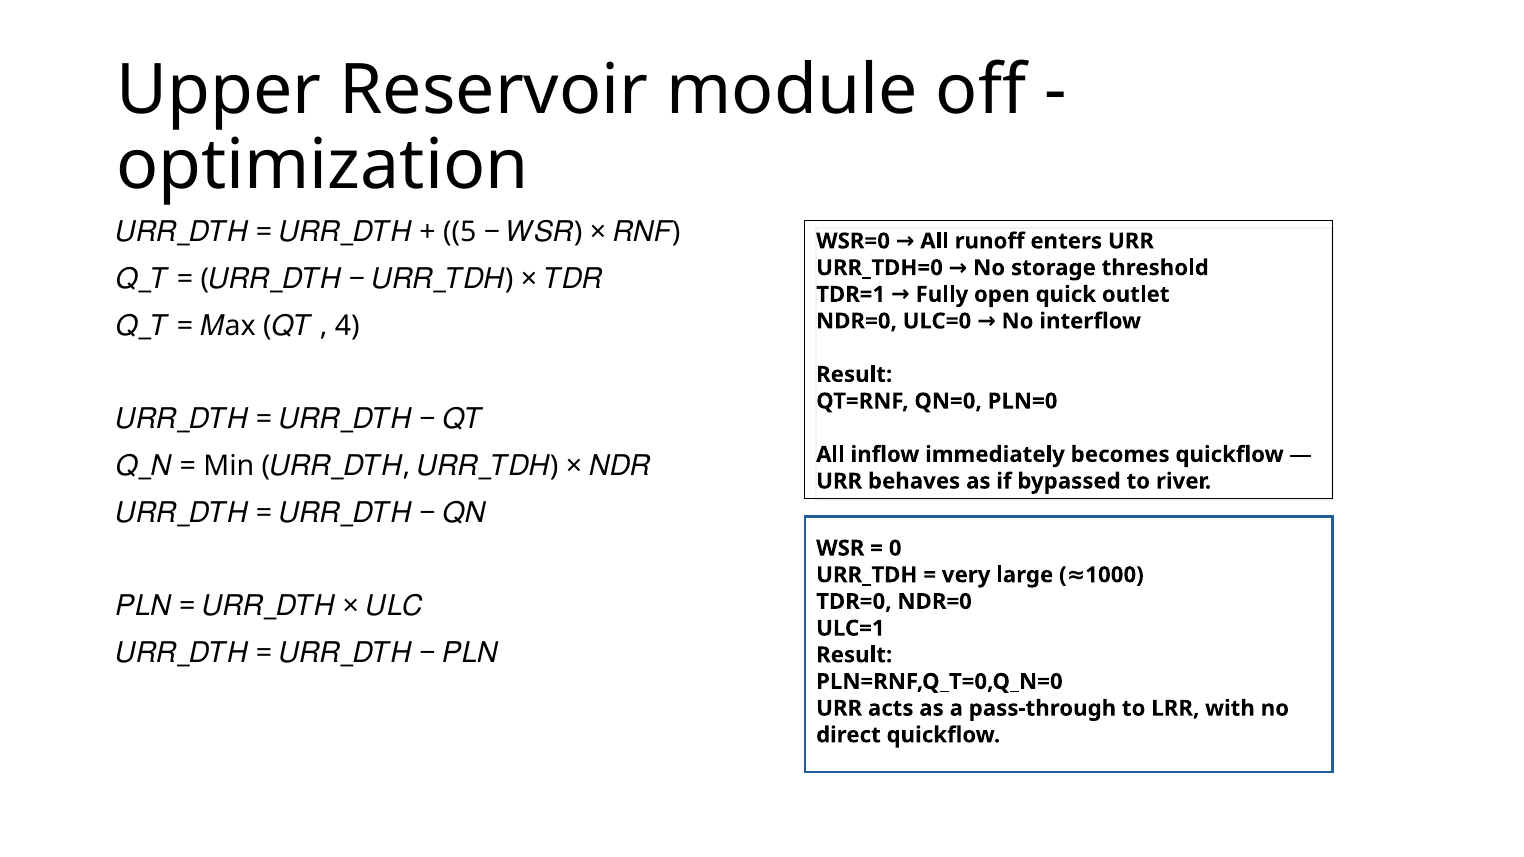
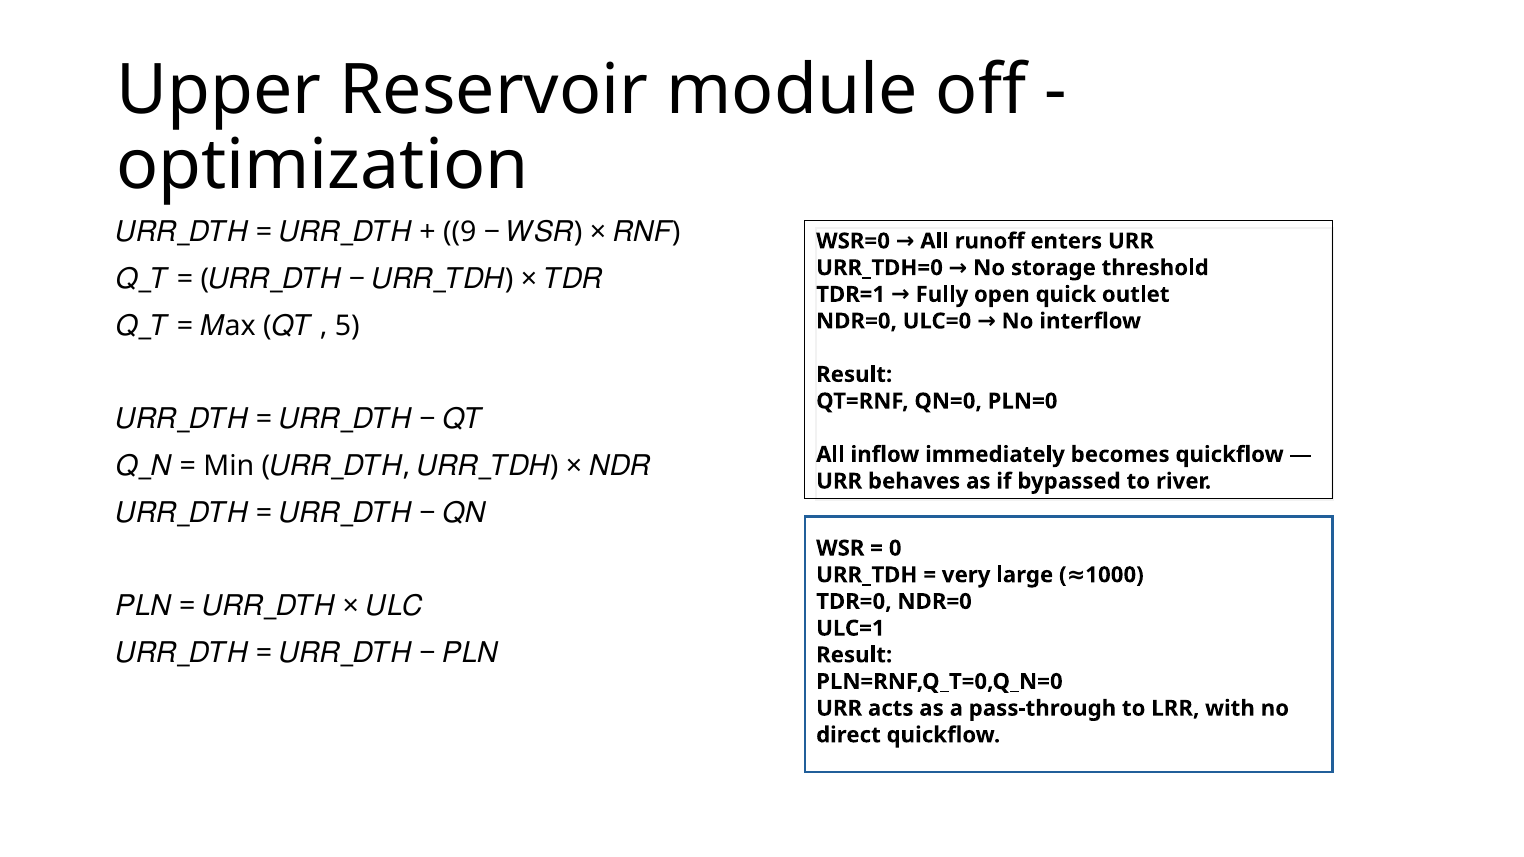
5: 5 -> 9 (460, 232)
4: 4 -> 5 (347, 326)
